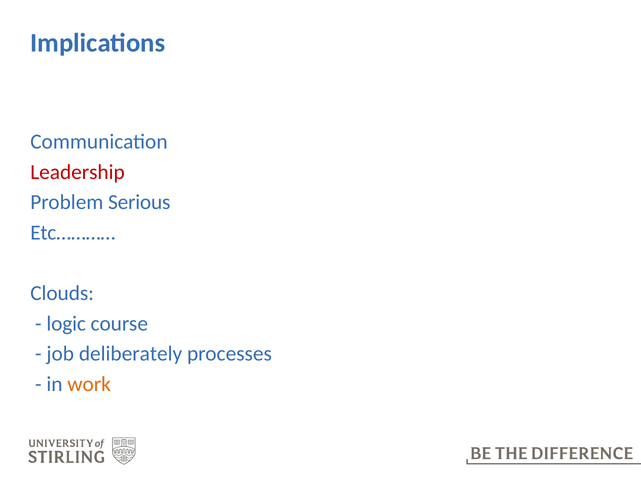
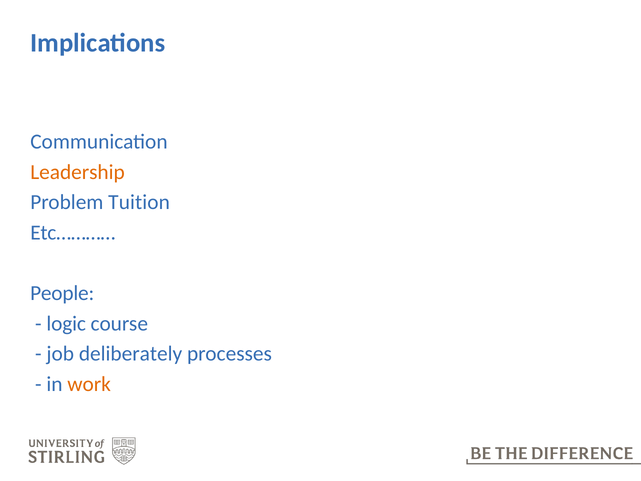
Leadership colour: red -> orange (78, 172)
Serious: Serious -> Tuition (139, 202)
Clouds: Clouds -> People (62, 293)
